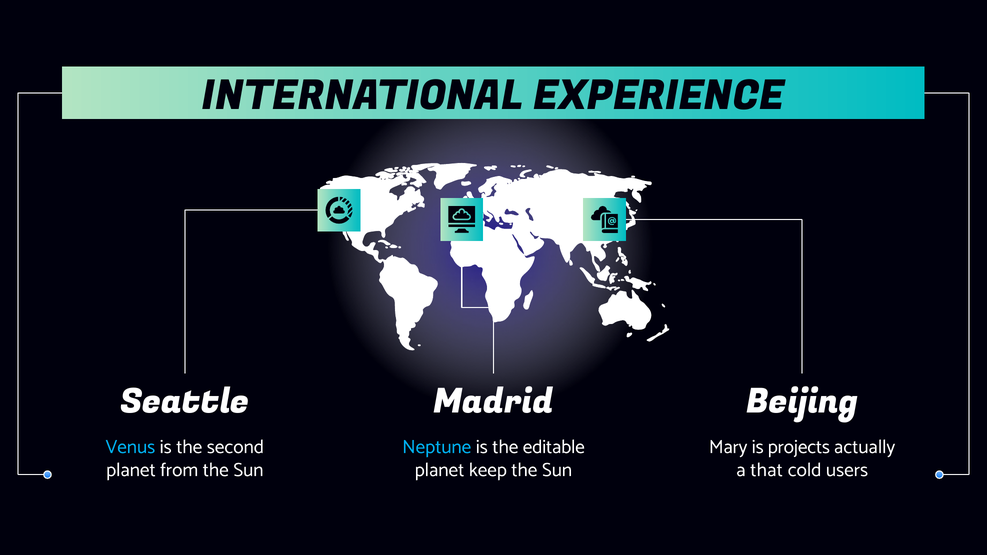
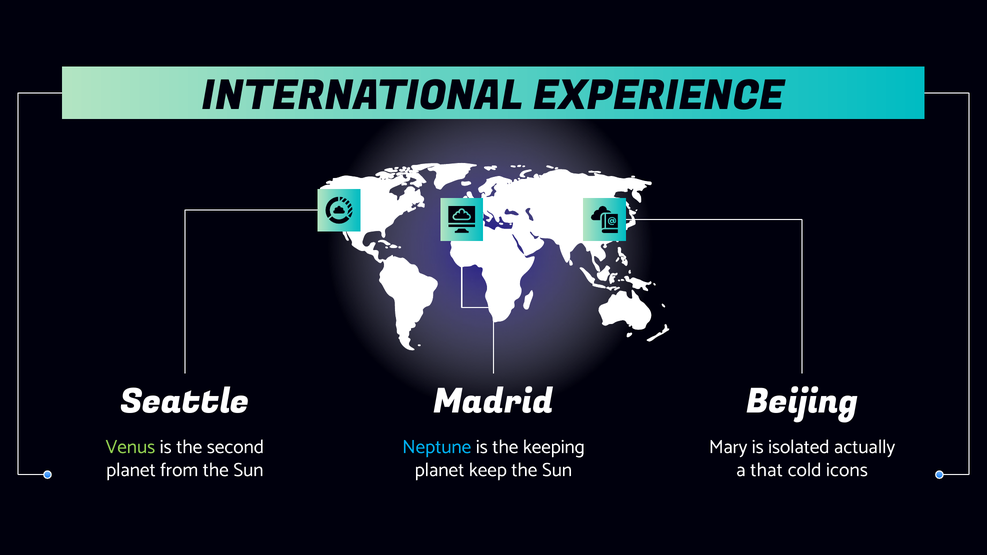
Venus colour: light blue -> light green (130, 447)
editable: editable -> keeping (554, 447)
projects: projects -> isolated (799, 447)
users: users -> icons (847, 470)
